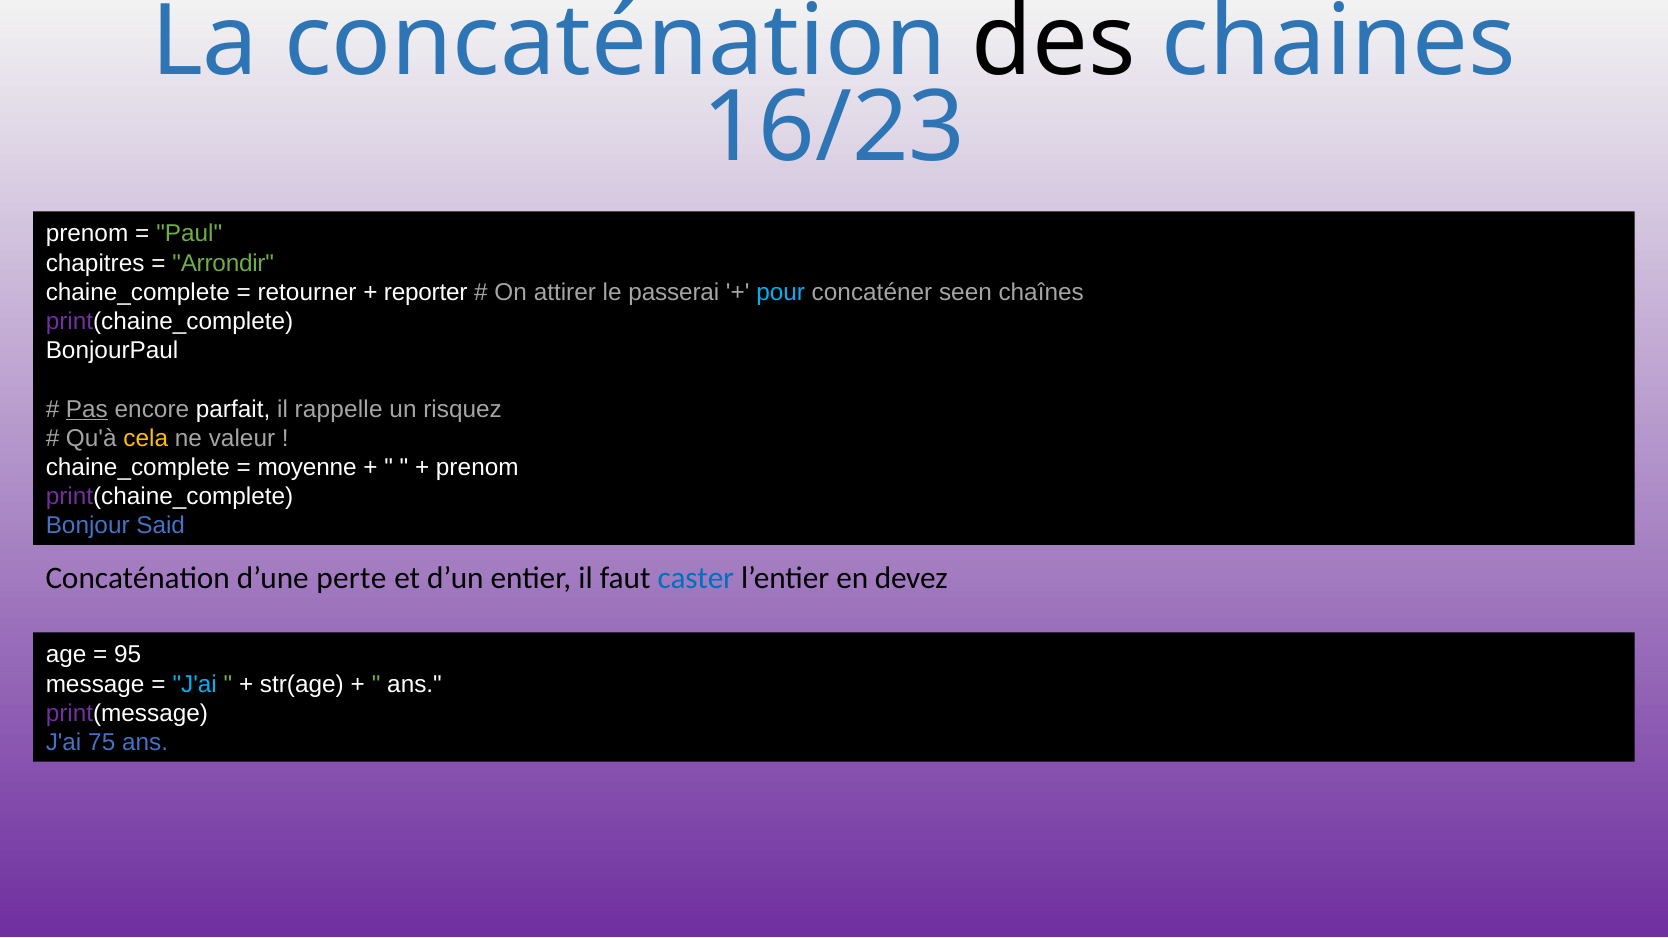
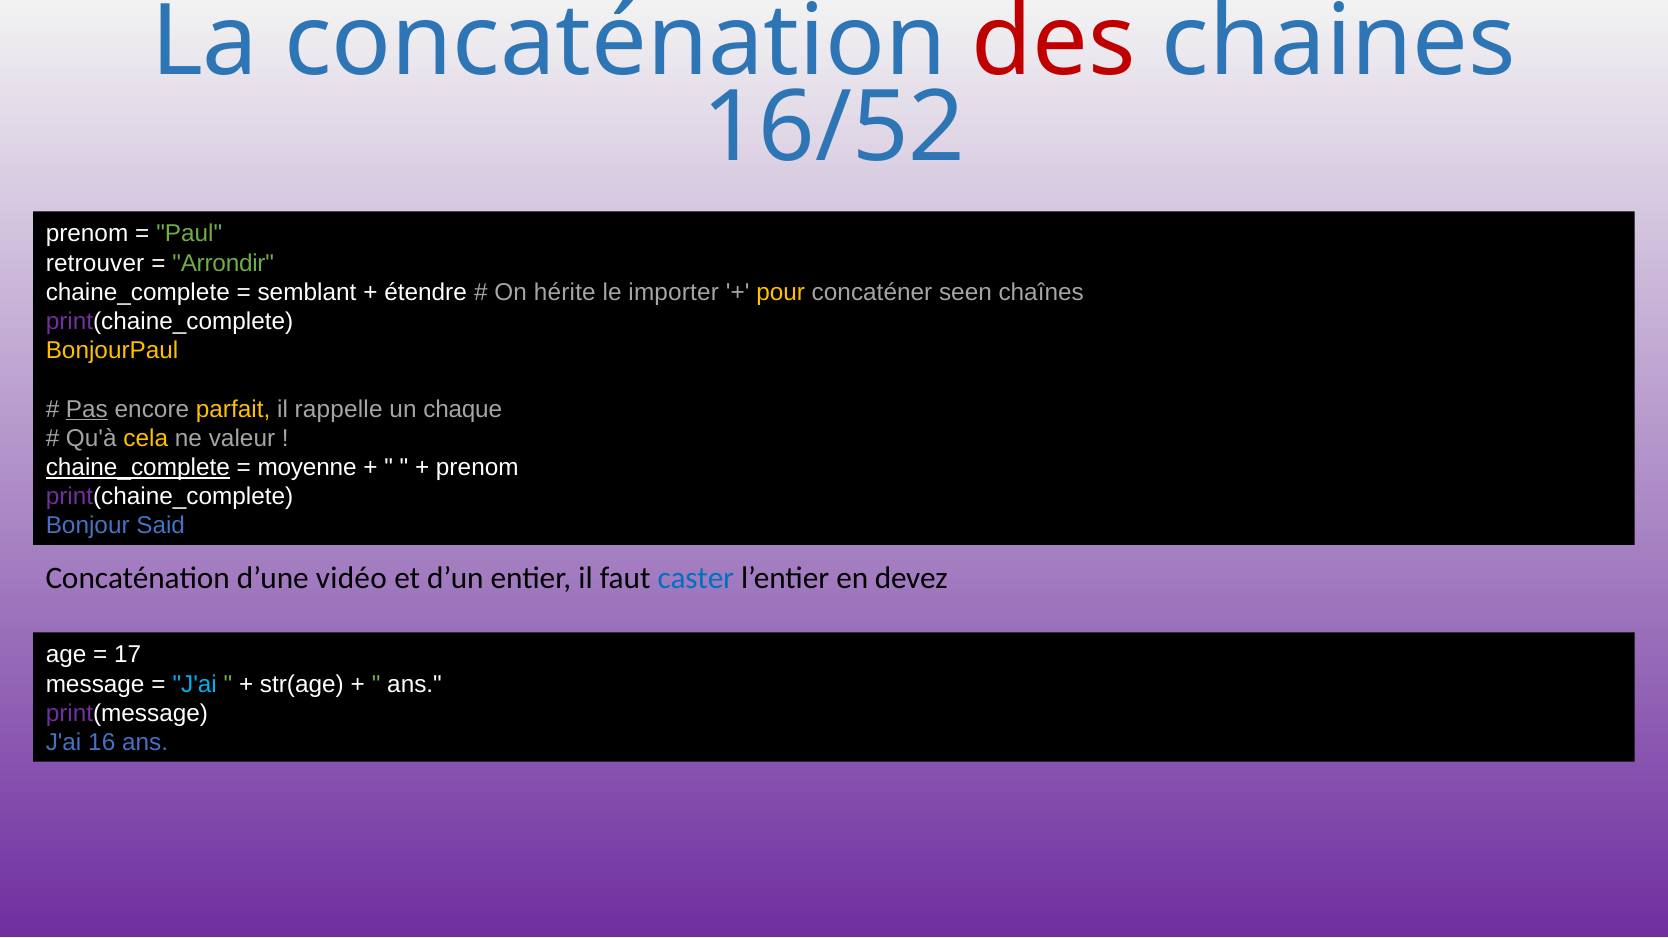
des colour: black -> red (1054, 42)
16/23: 16/23 -> 16/52 (834, 128)
chapitres: chapitres -> retrouver (95, 263)
retourner: retourner -> semblant (307, 292)
reporter: reporter -> étendre (426, 292)
attirer: attirer -> hérite (565, 292)
passerai: passerai -> importer (674, 292)
pour colour: light blue -> yellow (781, 292)
BonjourPaul colour: white -> yellow (112, 351)
parfait colour: white -> yellow (233, 409)
risquez: risquez -> chaque (463, 409)
chaine_complete underline: none -> present (138, 468)
perte: perte -> vidéo (351, 579)
95: 95 -> 17 (128, 655)
75: 75 -> 16 (102, 743)
